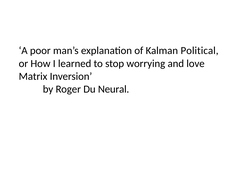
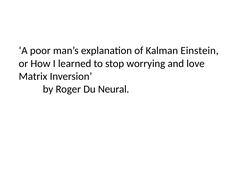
Political: Political -> Einstein (200, 51)
